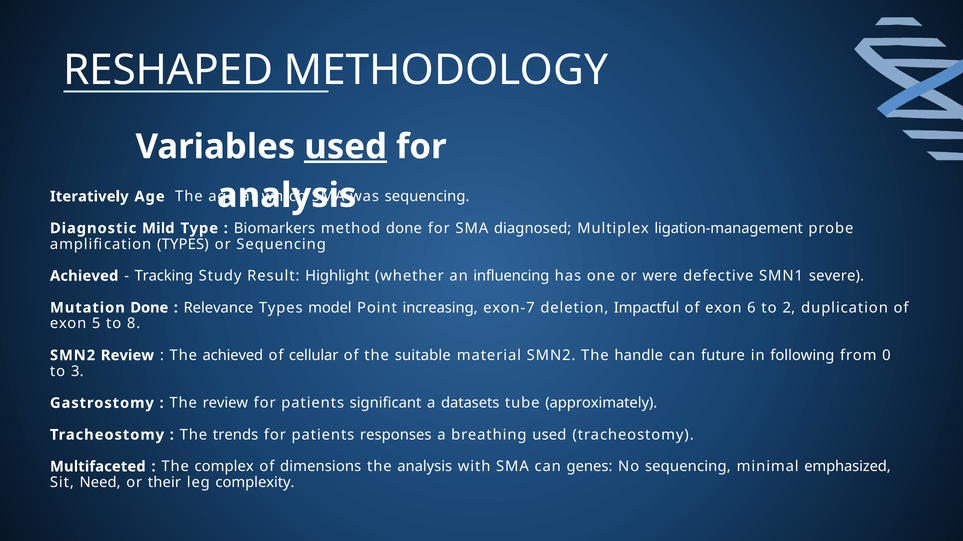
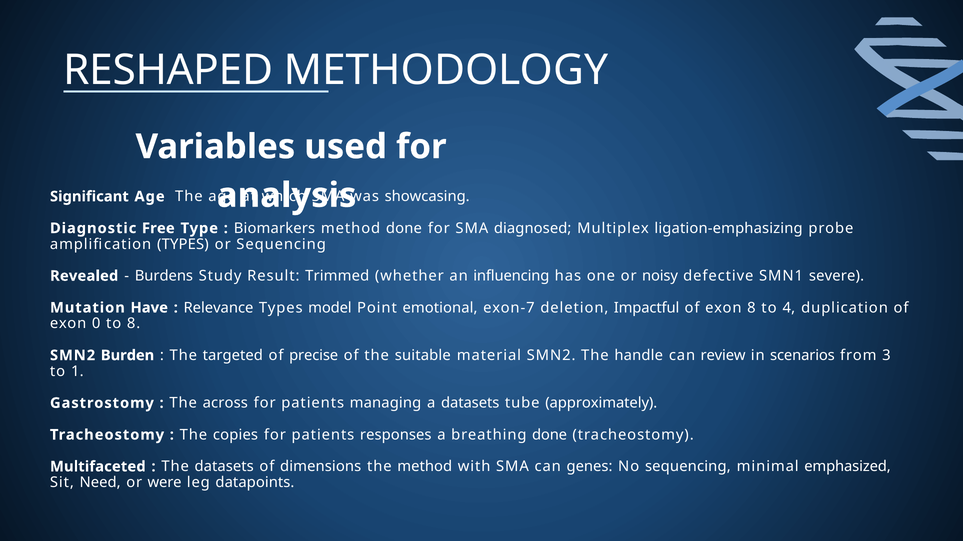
used underline: present -> none (346, 147)
Iteratively: Iteratively -> Significant (89, 197)
was sequencing: sequencing -> showcasing (427, 197)
Mild: Mild -> Free (158, 229)
ligation-management: ligation-management -> ligation-emphasizing (729, 229)
Achieved: Achieved -> Revealed (84, 276)
Tracking: Tracking -> Burdens (164, 276)
Highlight: Highlight -> Trimmed (337, 276)
were: were -> noisy (660, 276)
Mutation Done: Done -> Have (149, 308)
increasing: increasing -> emotional (440, 308)
exon 6: 6 -> 8 (751, 308)
2: 2 -> 4 (789, 308)
5: 5 -> 0 (96, 324)
SMN2 Review: Review -> Burden (128, 356)
The achieved: achieved -> targeted (233, 356)
cellular: cellular -> precise (314, 356)
future: future -> review (723, 356)
following: following -> scenarios (802, 356)
0: 0 -> 3 (886, 356)
3: 3 -> 1 (77, 372)
The review: review -> across (225, 404)
significant: significant -> managing (386, 404)
trends: trends -> copies (236, 435)
breathing used: used -> done (550, 435)
The complex: complex -> datasets (224, 467)
the analysis: analysis -> method (425, 467)
their: their -> were (165, 483)
complexity: complexity -> datapoints (255, 483)
